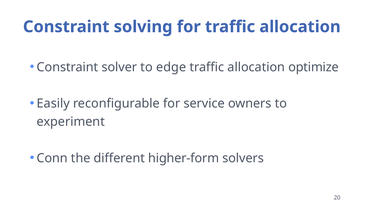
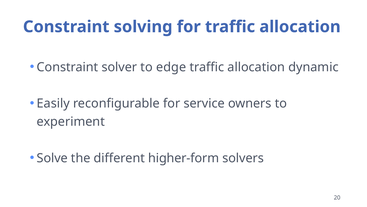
optimize: optimize -> dynamic (313, 67)
Conn: Conn -> Solve (52, 158)
